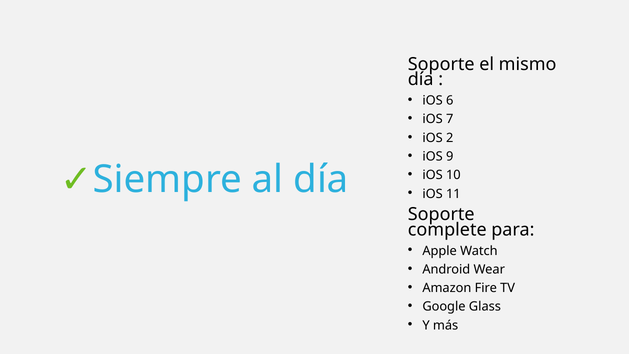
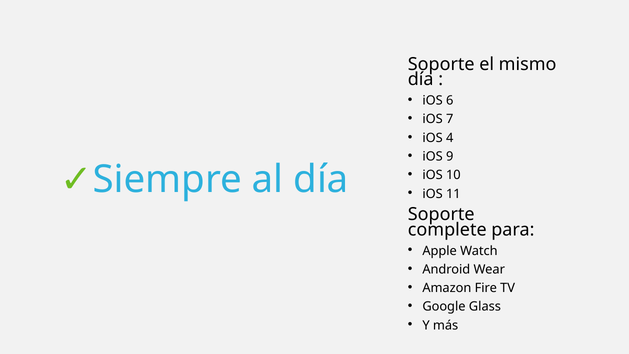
2: 2 -> 4 (450, 138)
